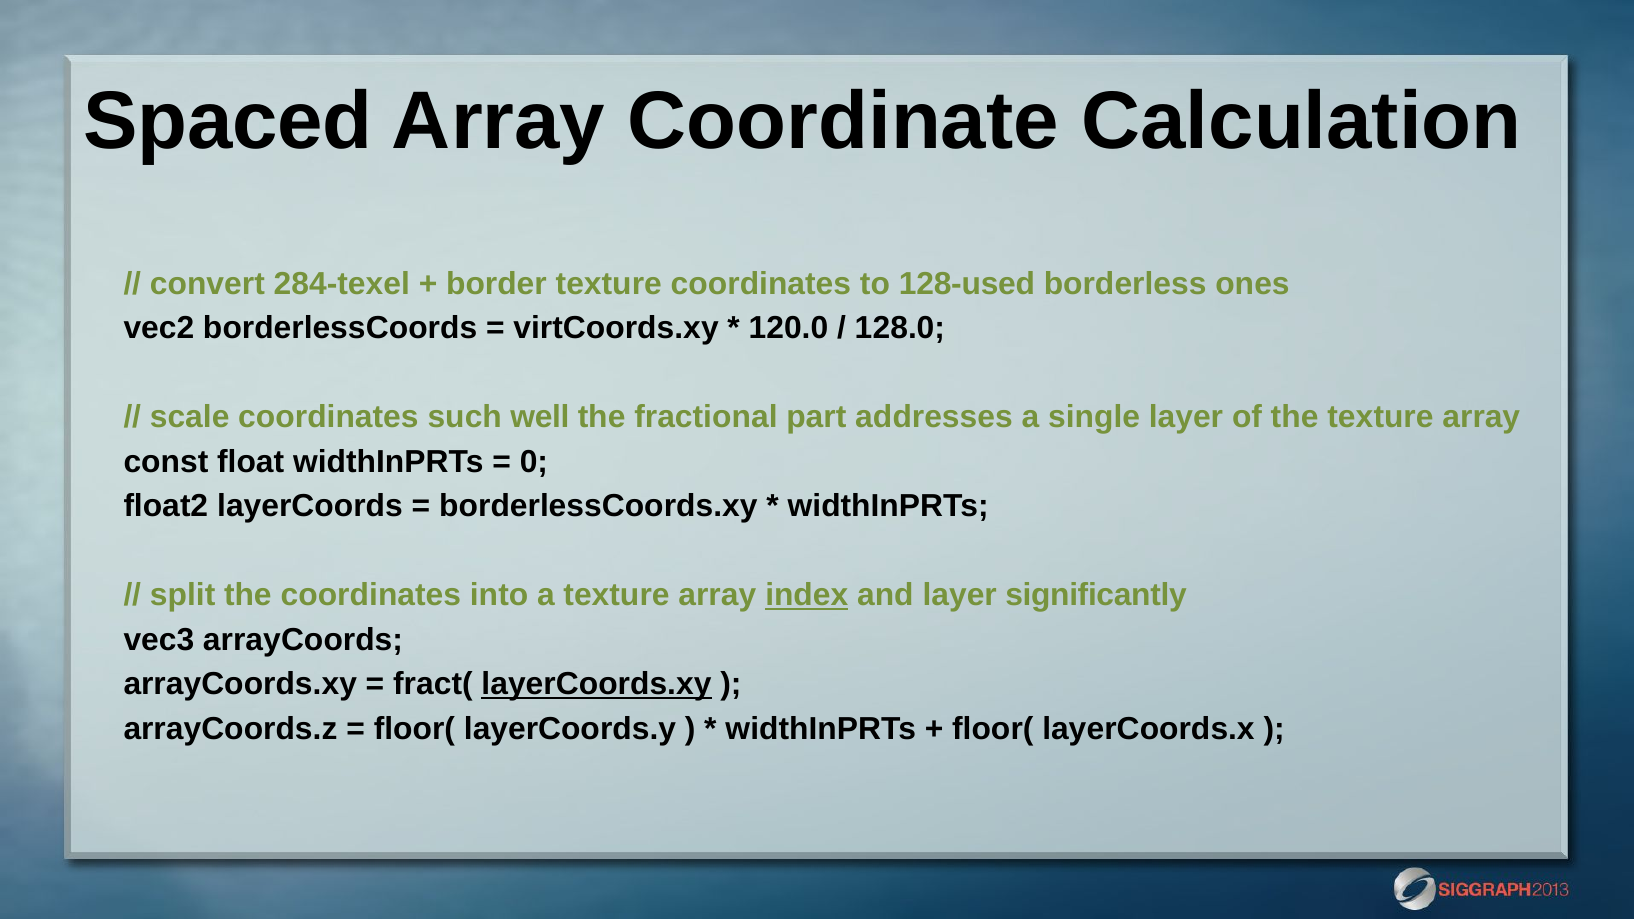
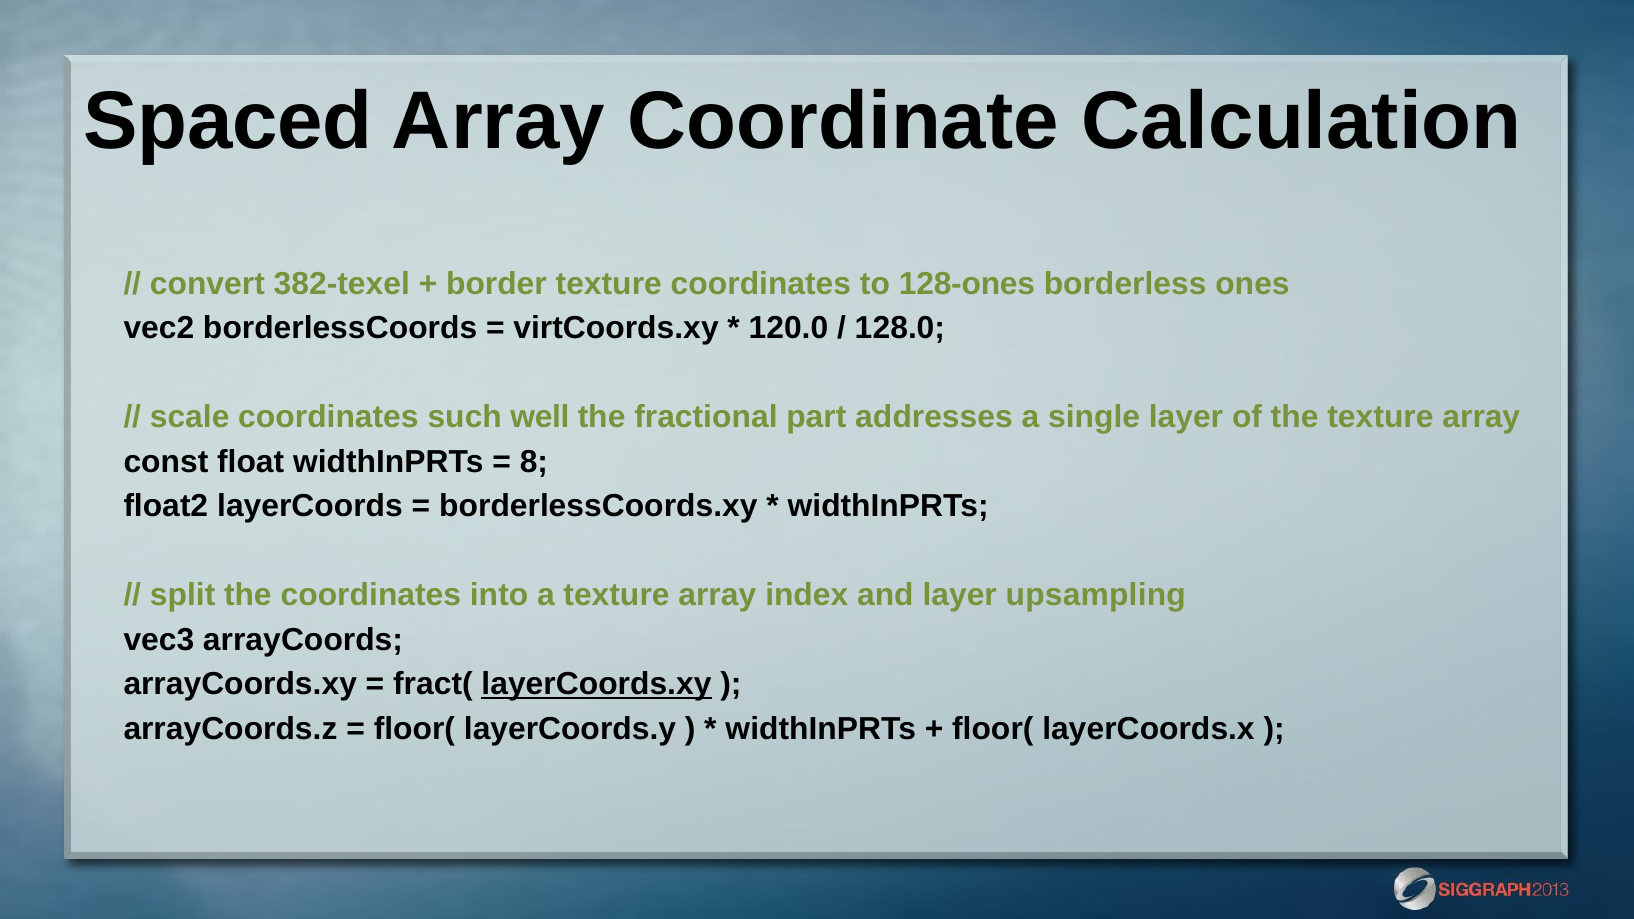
284-texel: 284-texel -> 382-texel (342, 284)
128-used: 128-used -> 128-ones (967, 284)
0: 0 -> 8 (534, 462)
index underline: present -> none (807, 596)
significantly: significantly -> upsampling (1096, 596)
